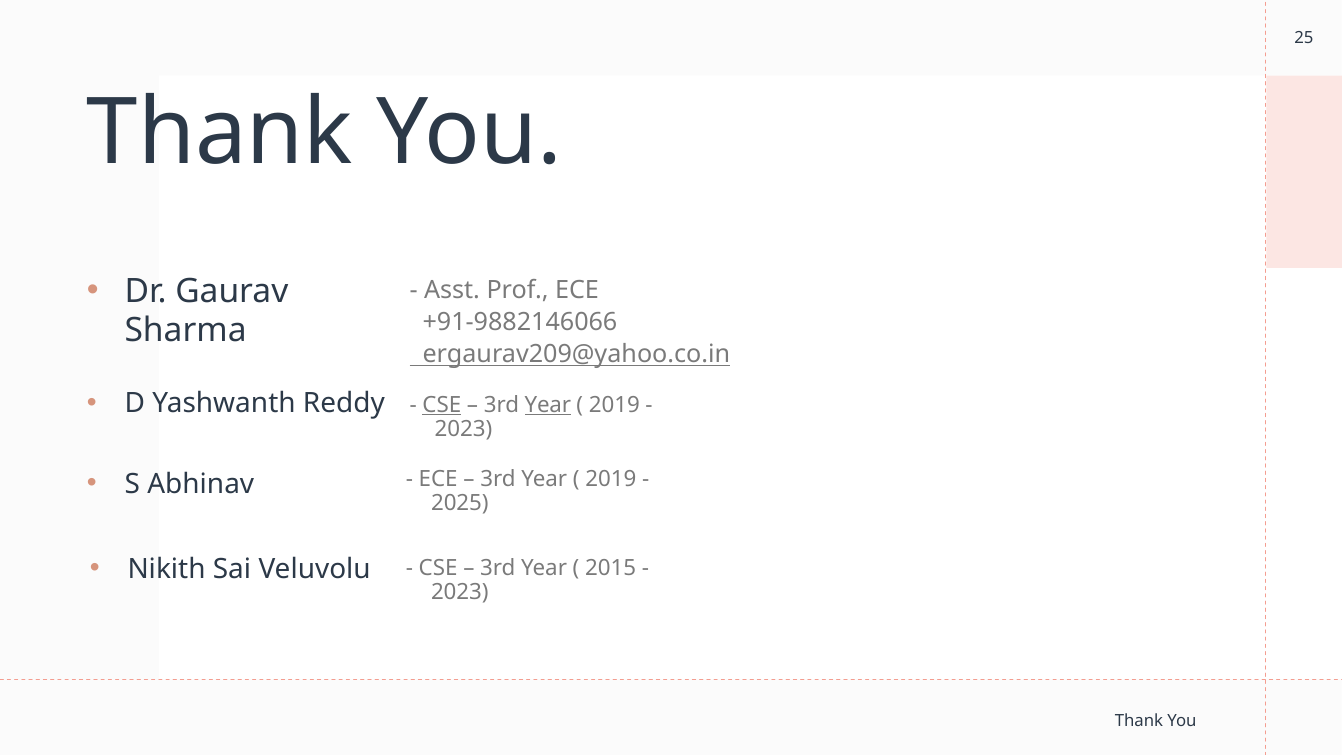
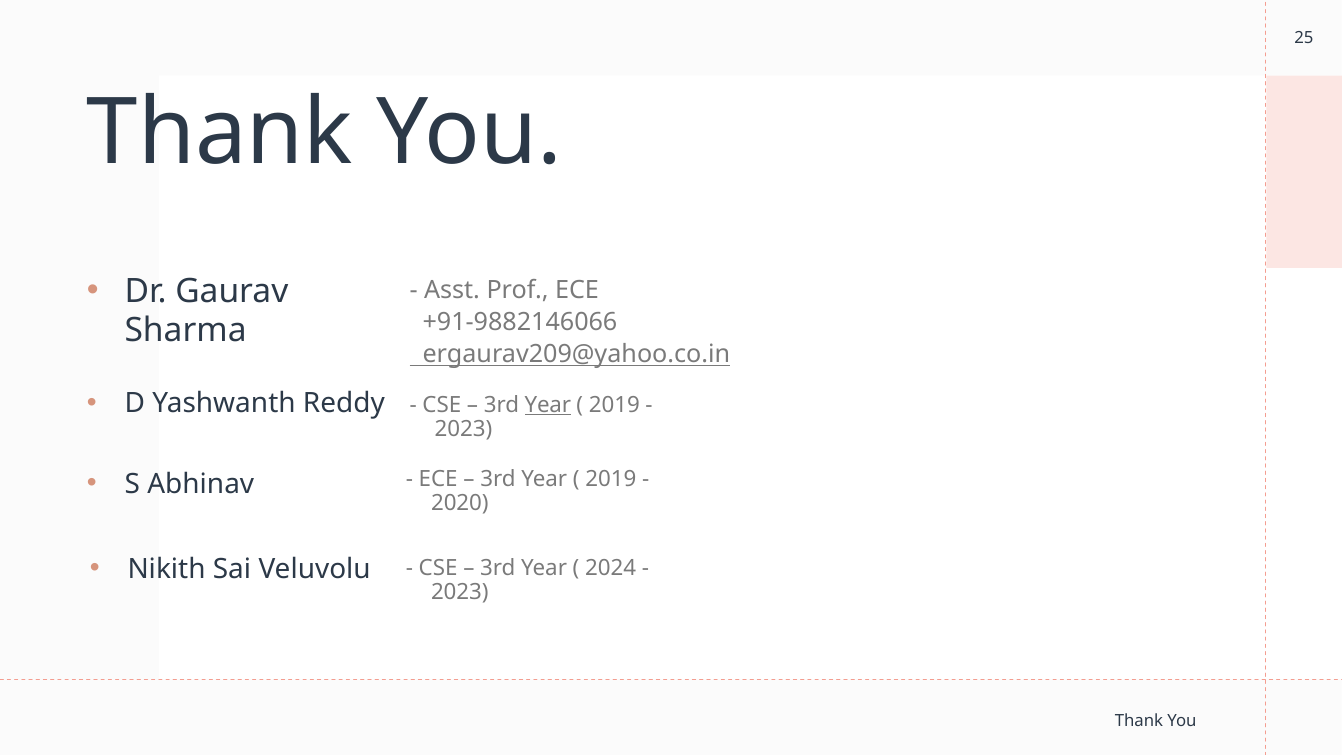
CSE underline: present -> none (442, 405)
2025: 2025 -> 2020 (460, 504)
2015: 2015 -> 2024 (611, 568)
